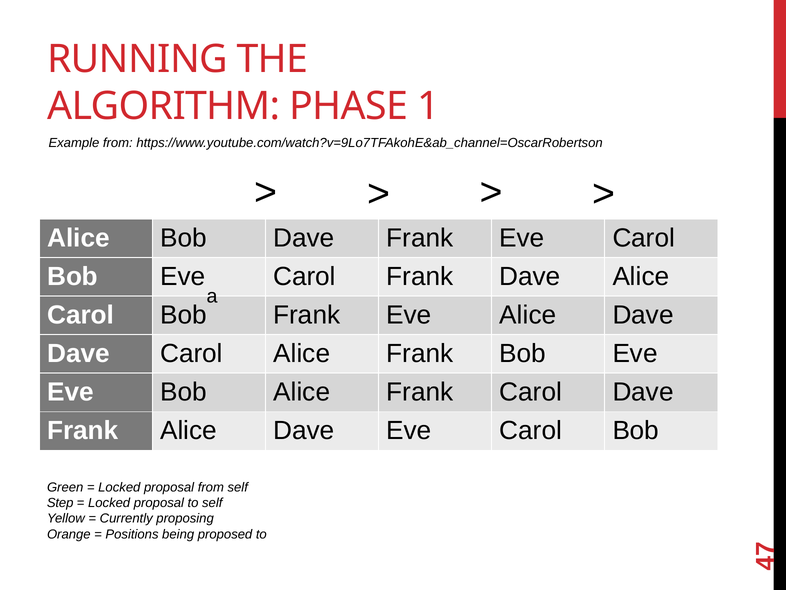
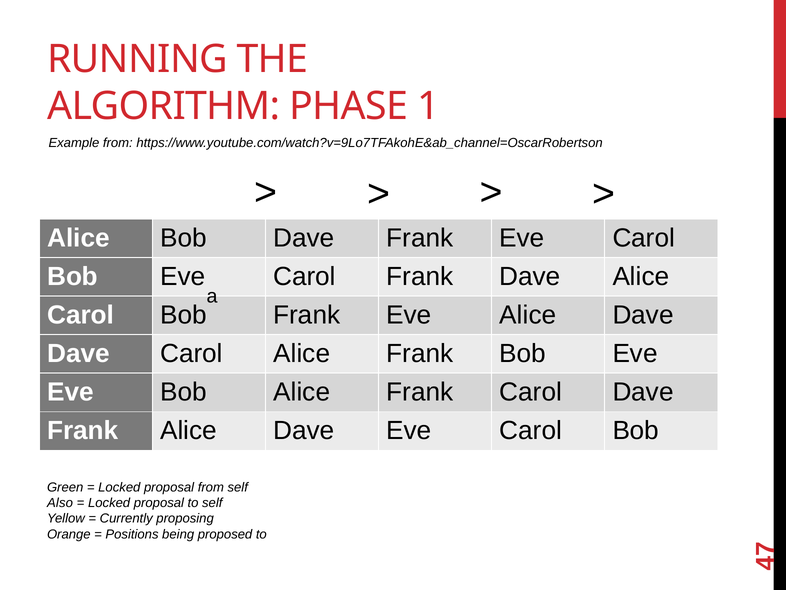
Step: Step -> Also (60, 502)
